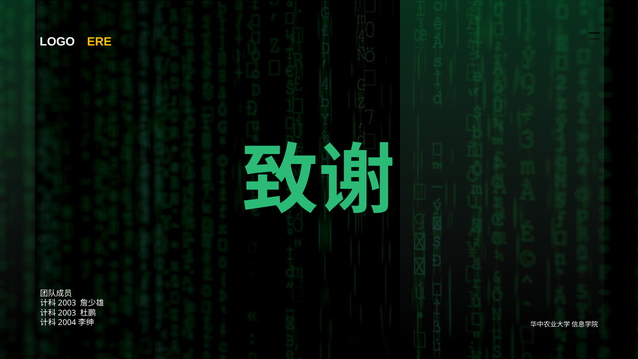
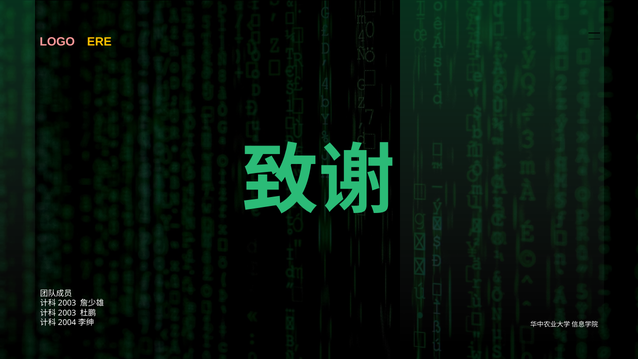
LOGO colour: white -> pink (57, 42)
